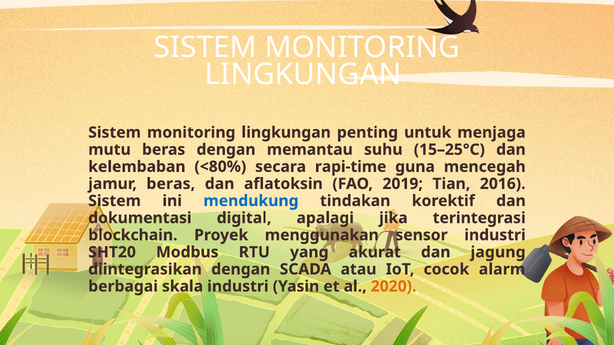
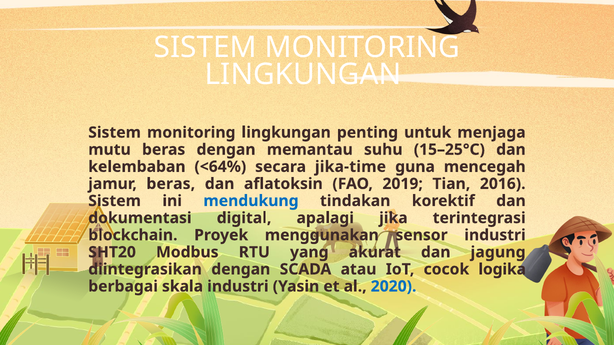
<80%: <80% -> <64% (220, 167)
rapi-time: rapi-time -> jika-time (351, 167)
alarm: alarm -> logika (502, 270)
2020 colour: orange -> blue (394, 287)
